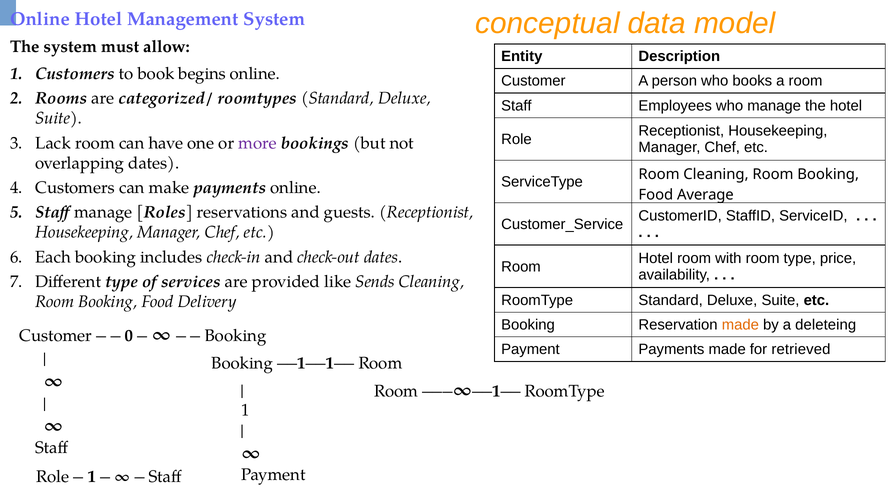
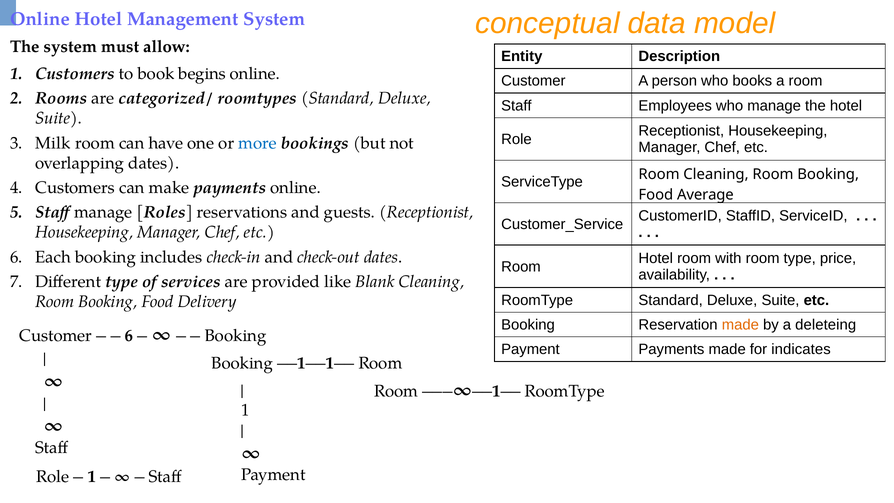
Lack: Lack -> Milk (53, 143)
more colour: purple -> blue (258, 143)
Sends: Sends -> Blank (375, 281)
0: 0 -> 6 (129, 336)
retrieved: retrieved -> indicates (801, 349)
